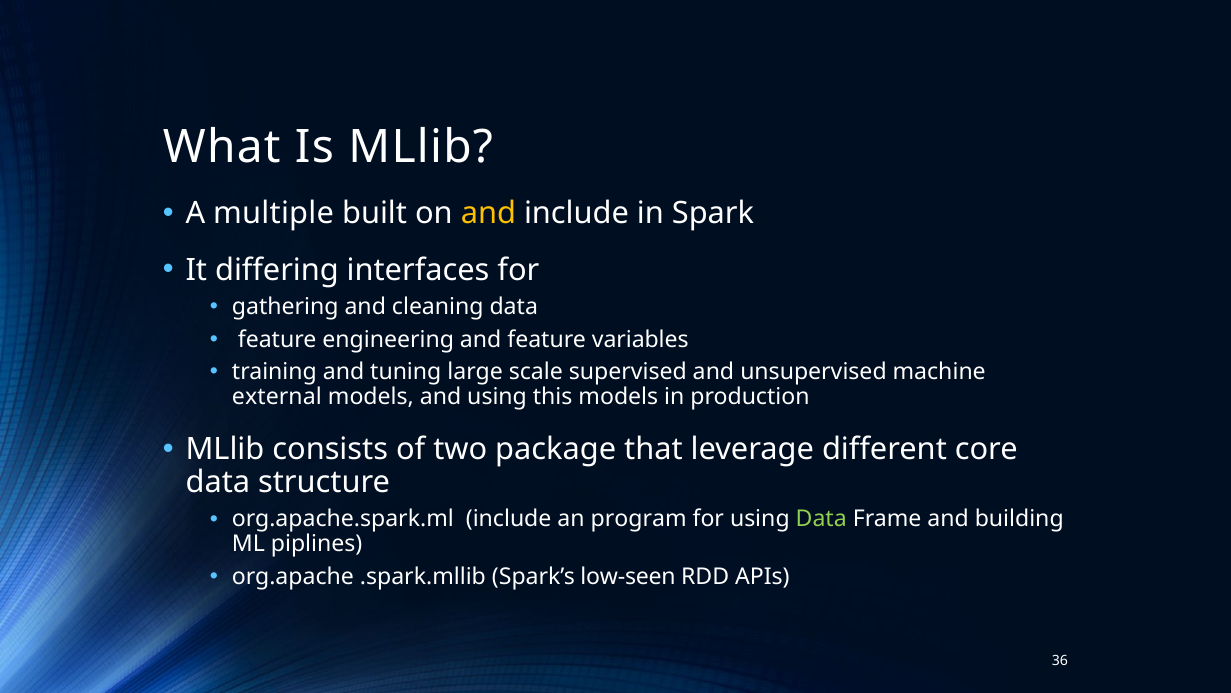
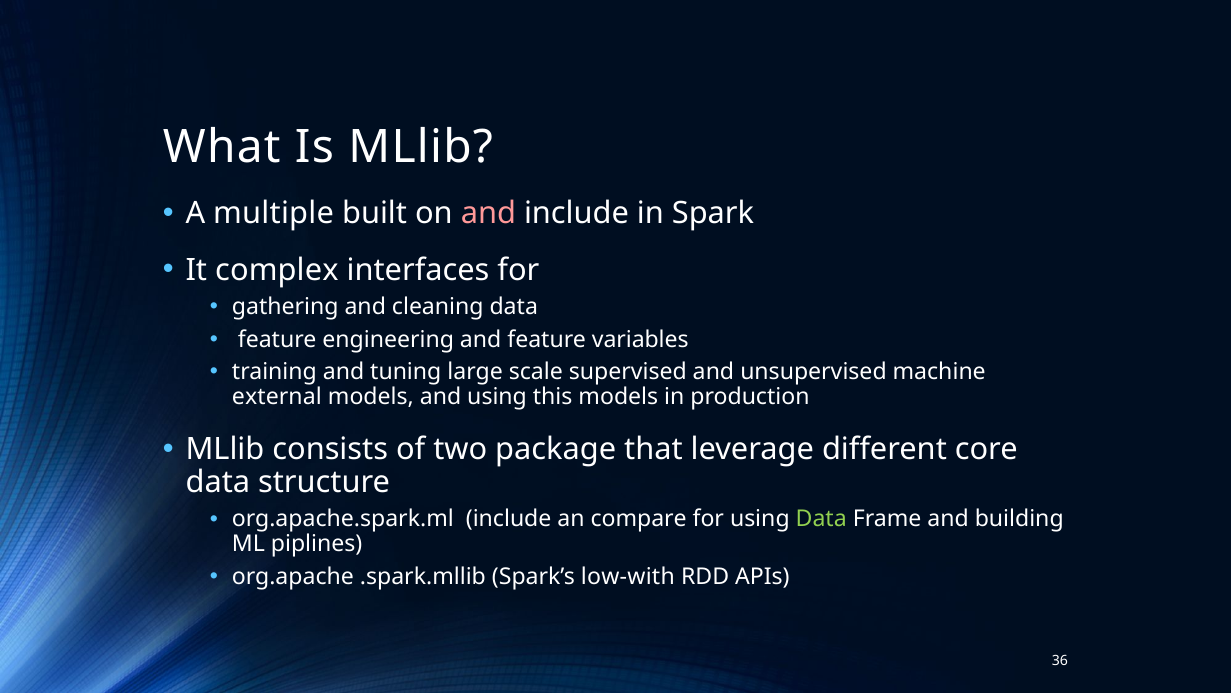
and colour: yellow -> pink (488, 213)
differing: differing -> complex (277, 270)
program: program -> compare (639, 519)
low-seen: low-seen -> low-with (628, 577)
